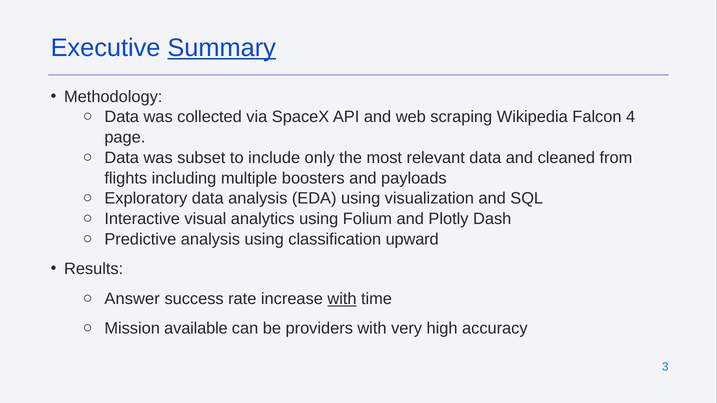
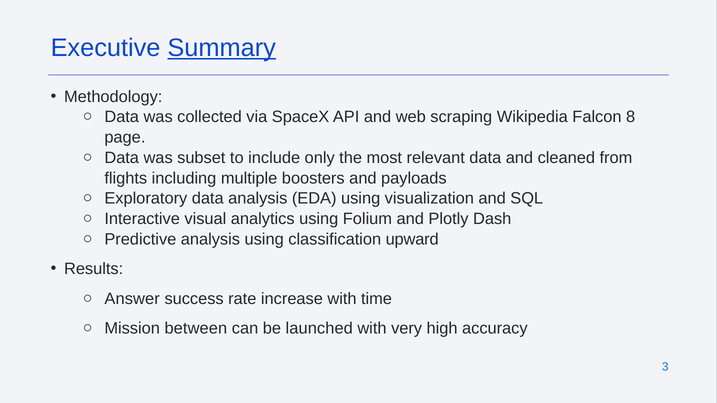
4: 4 -> 8 (631, 117)
with underline: present -> none (342, 299)
available: available -> between (196, 329)
providers: providers -> launched (319, 329)
